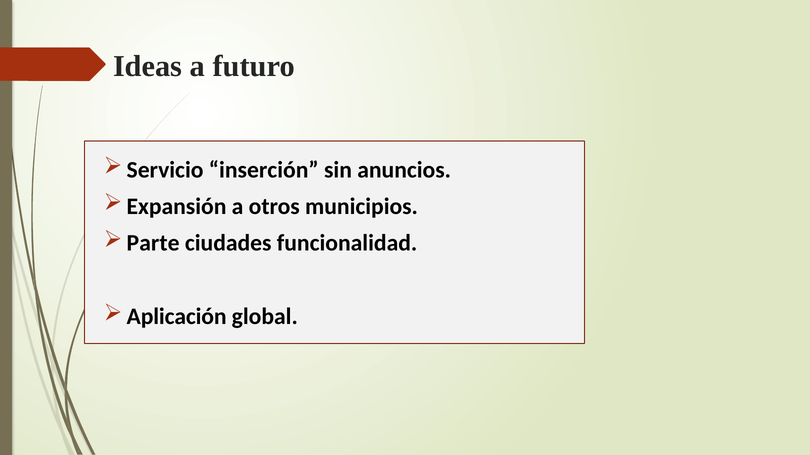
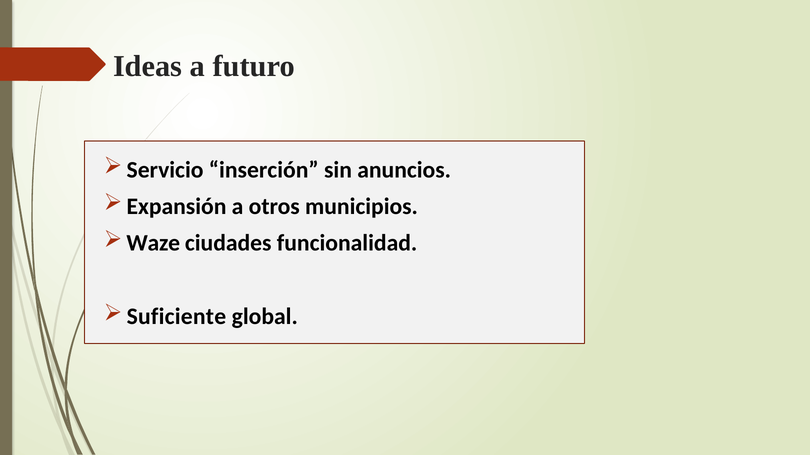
Parte: Parte -> Waze (153, 243)
Aplicación: Aplicación -> Suficiente (176, 317)
